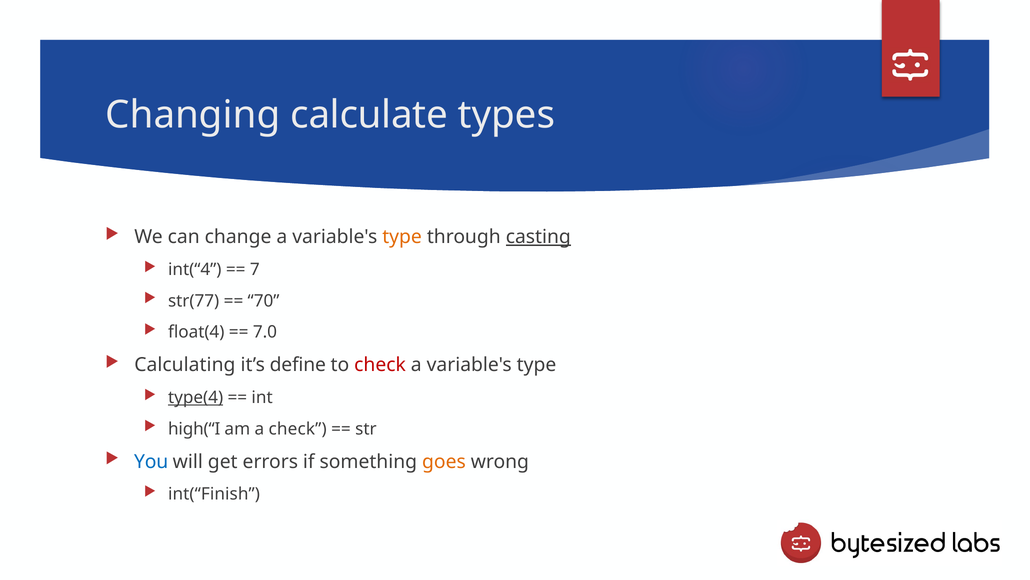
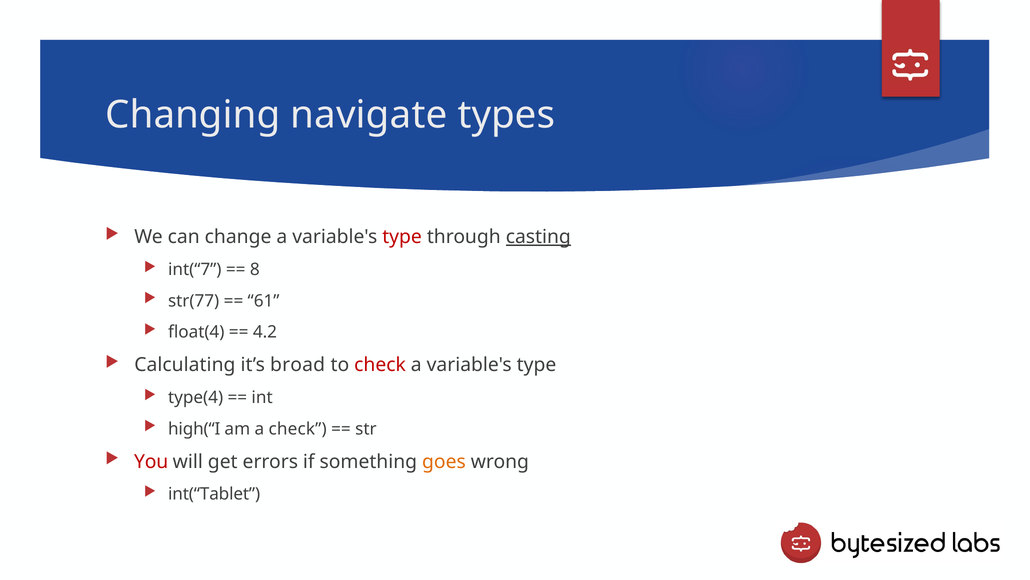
calculate: calculate -> navigate (369, 115)
type colour: orange -> red (402, 237)
int(“4: int(“4 -> int(“7 (195, 269)
7: 7 -> 8 (255, 269)
70: 70 -> 61 (264, 301)
7.0: 7.0 -> 4.2 (265, 332)
define: define -> broad (298, 365)
type(4 underline: present -> none (196, 397)
You colour: blue -> red (151, 461)
int(“Finish: int(“Finish -> int(“Tablet (214, 494)
